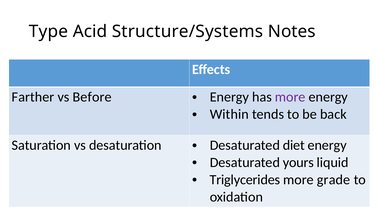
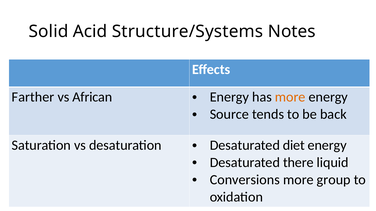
Type: Type -> Solid (49, 32)
Before: Before -> African (92, 97)
more colour: purple -> orange (290, 97)
Within: Within -> Source (229, 115)
yours: yours -> there (298, 163)
Triglycerides: Triglycerides -> Conversions (245, 180)
grade: grade -> group (334, 180)
